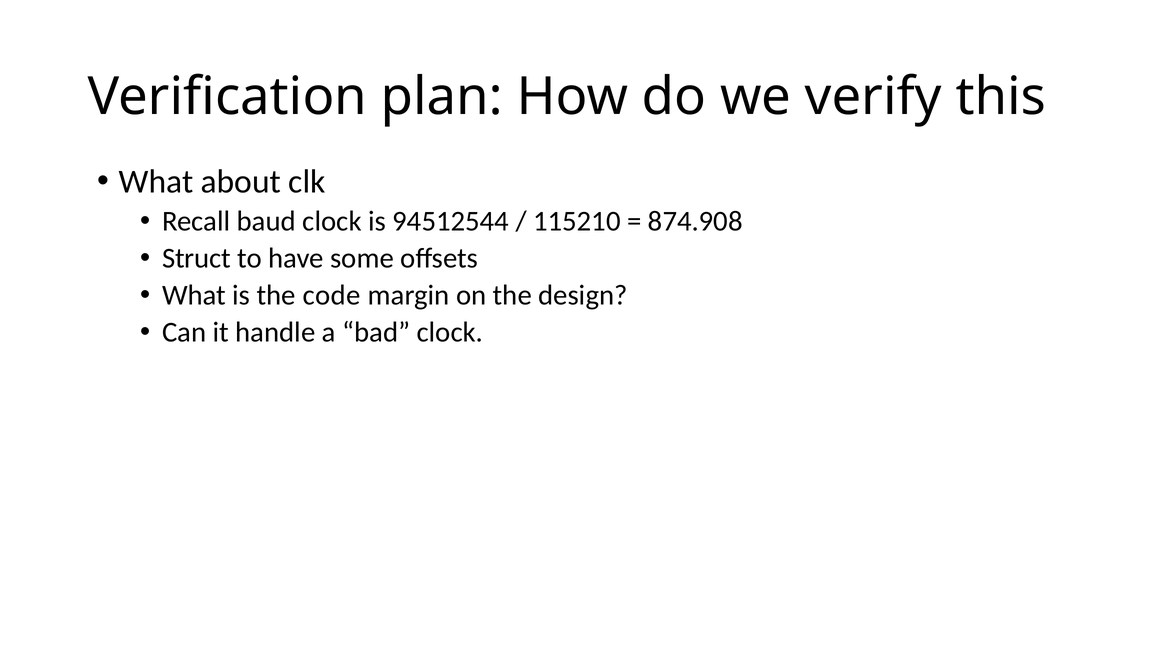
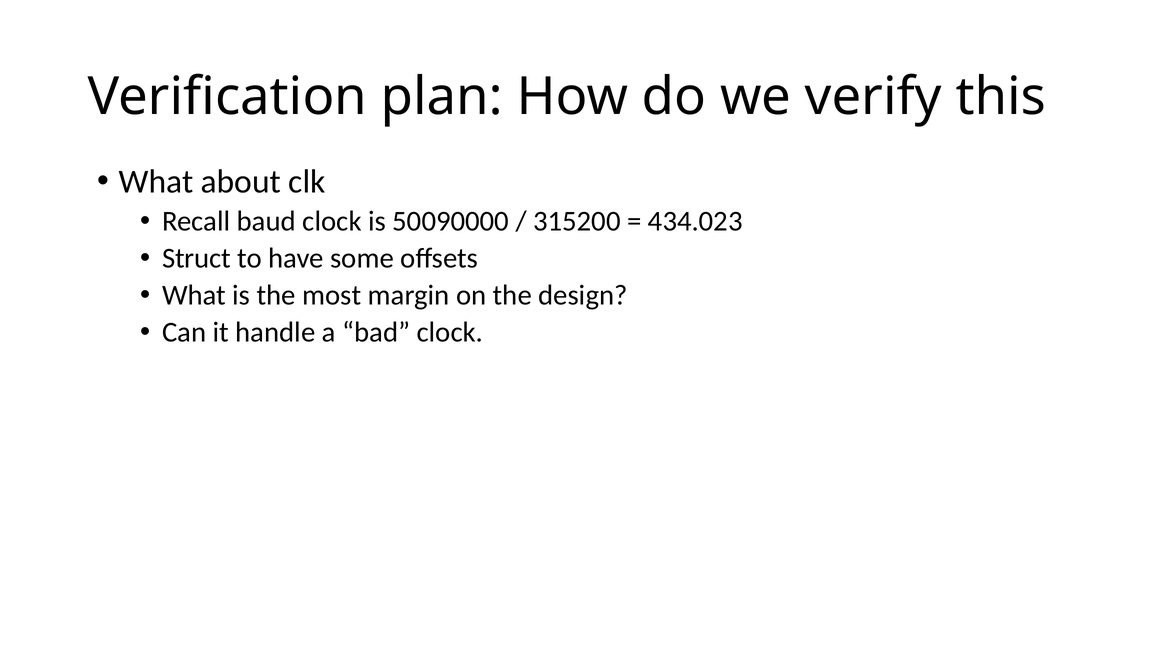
94512544: 94512544 -> 50090000 (451, 221)
115210: 115210 -> 315200 (577, 221)
874.908: 874.908 -> 434.023 (695, 221)
code: code -> most (332, 296)
